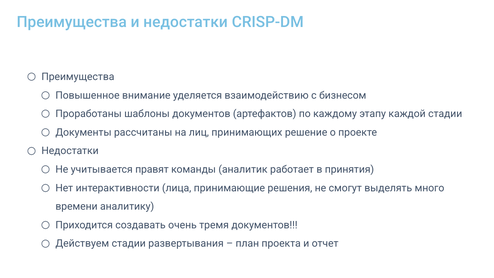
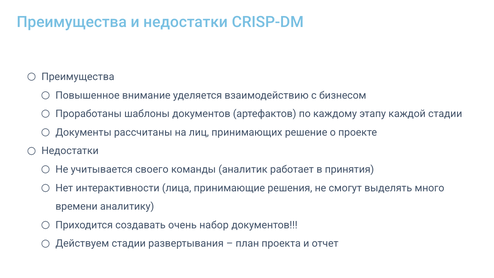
правят: правят -> своего (152, 169)
тремя: тремя -> набор (214, 225)
